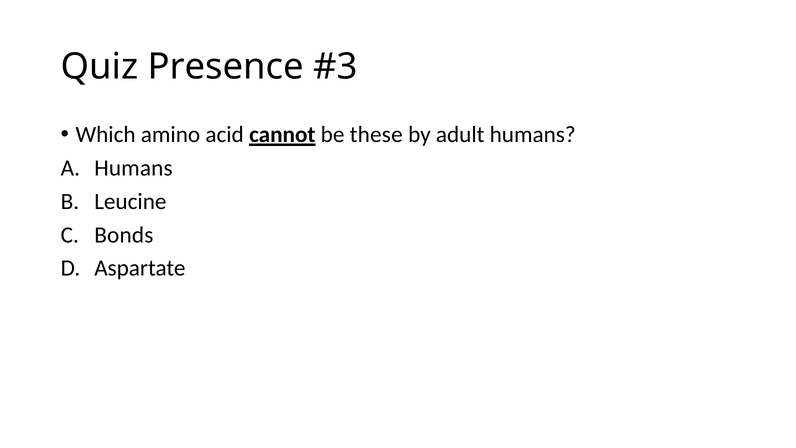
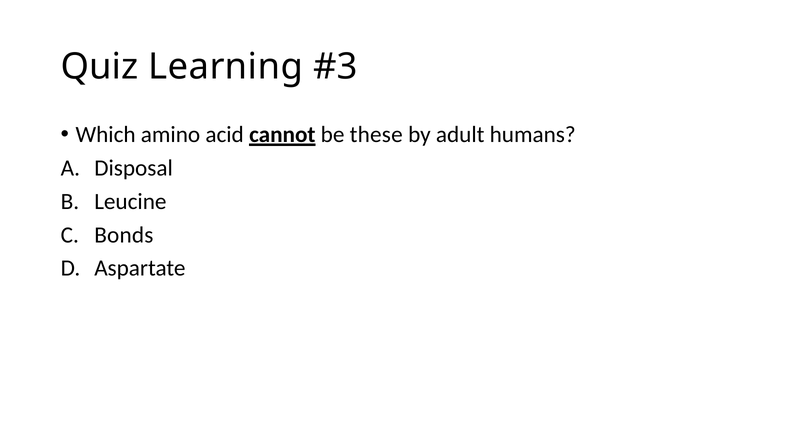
Presence: Presence -> Learning (226, 67)
Humans: Humans -> Disposal (134, 168)
